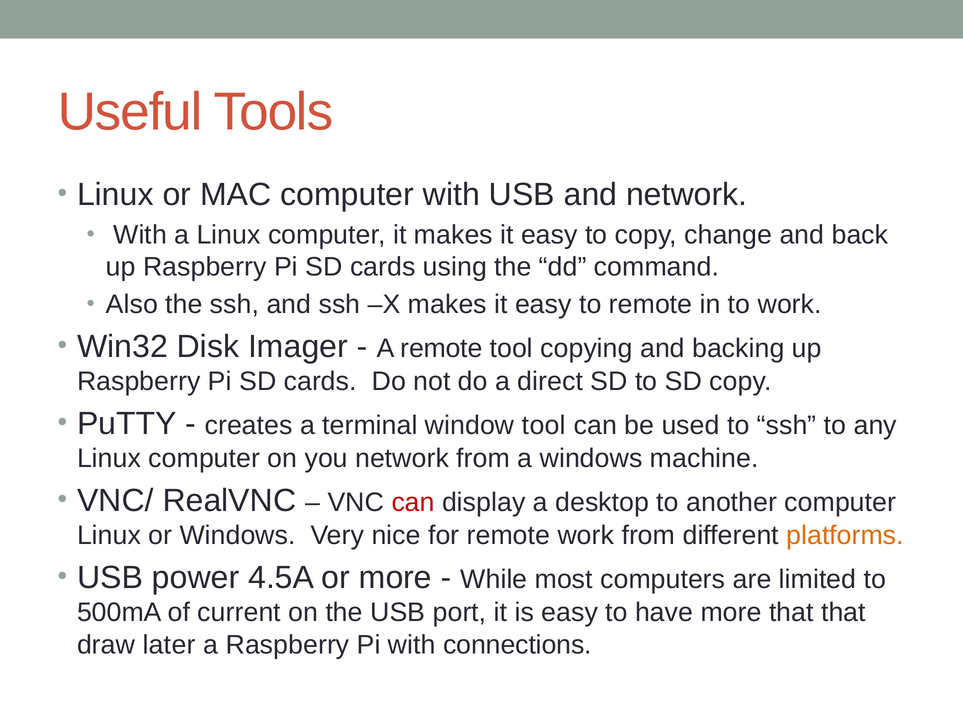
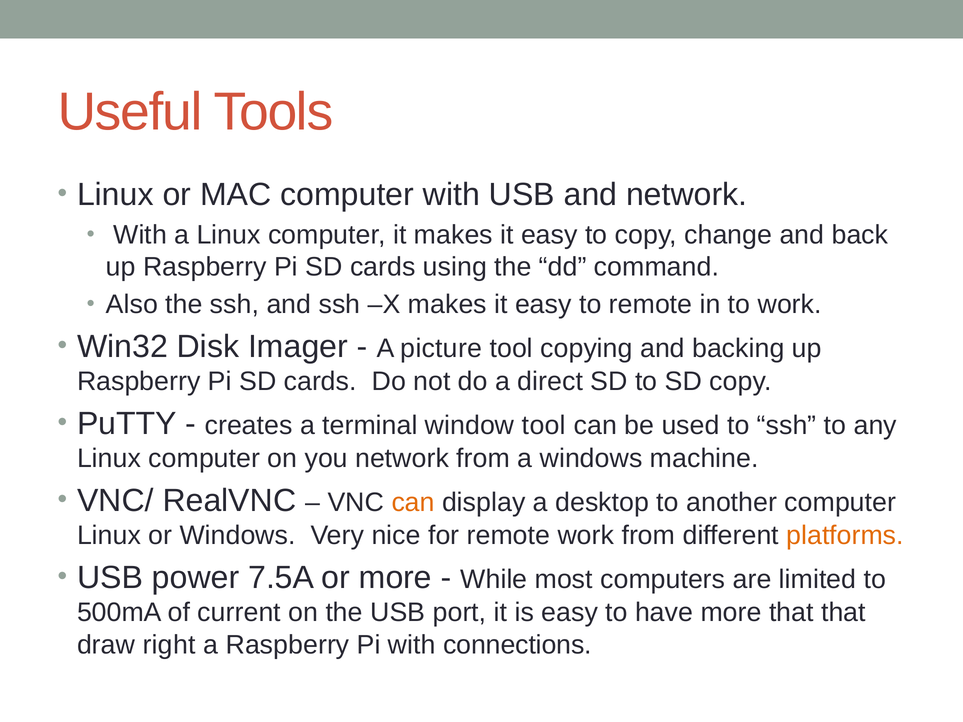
A remote: remote -> picture (441, 349)
can colour: red -> orange (413, 503)
4.5A: 4.5A -> 7.5A (281, 578)
later: later -> right (169, 645)
